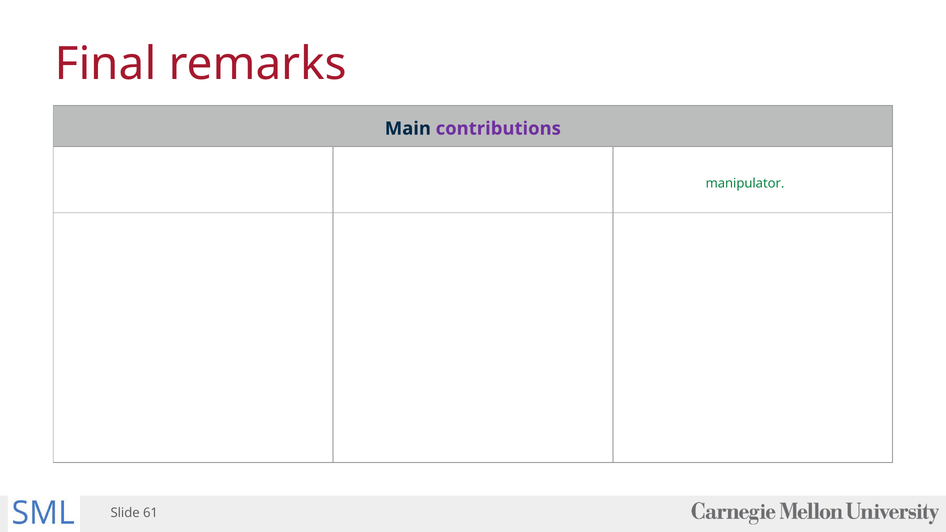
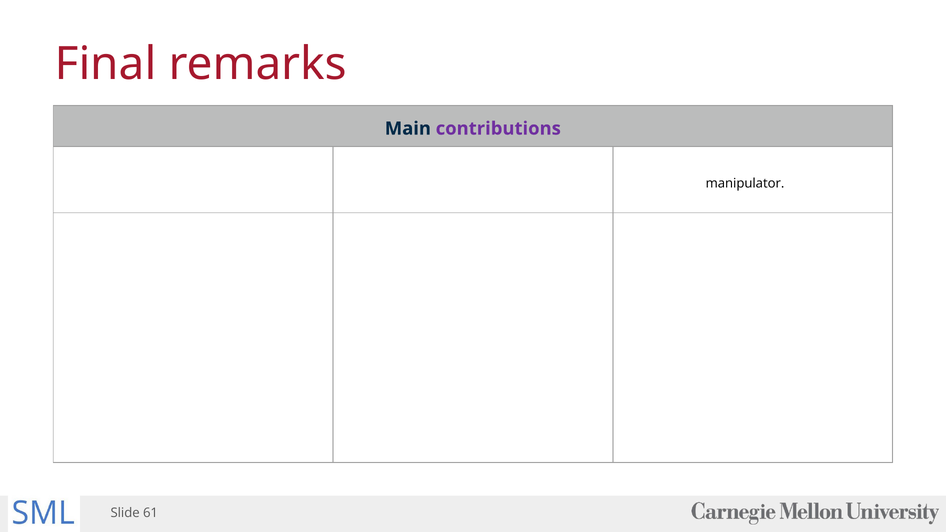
manipulator colour: green -> black (745, 183)
